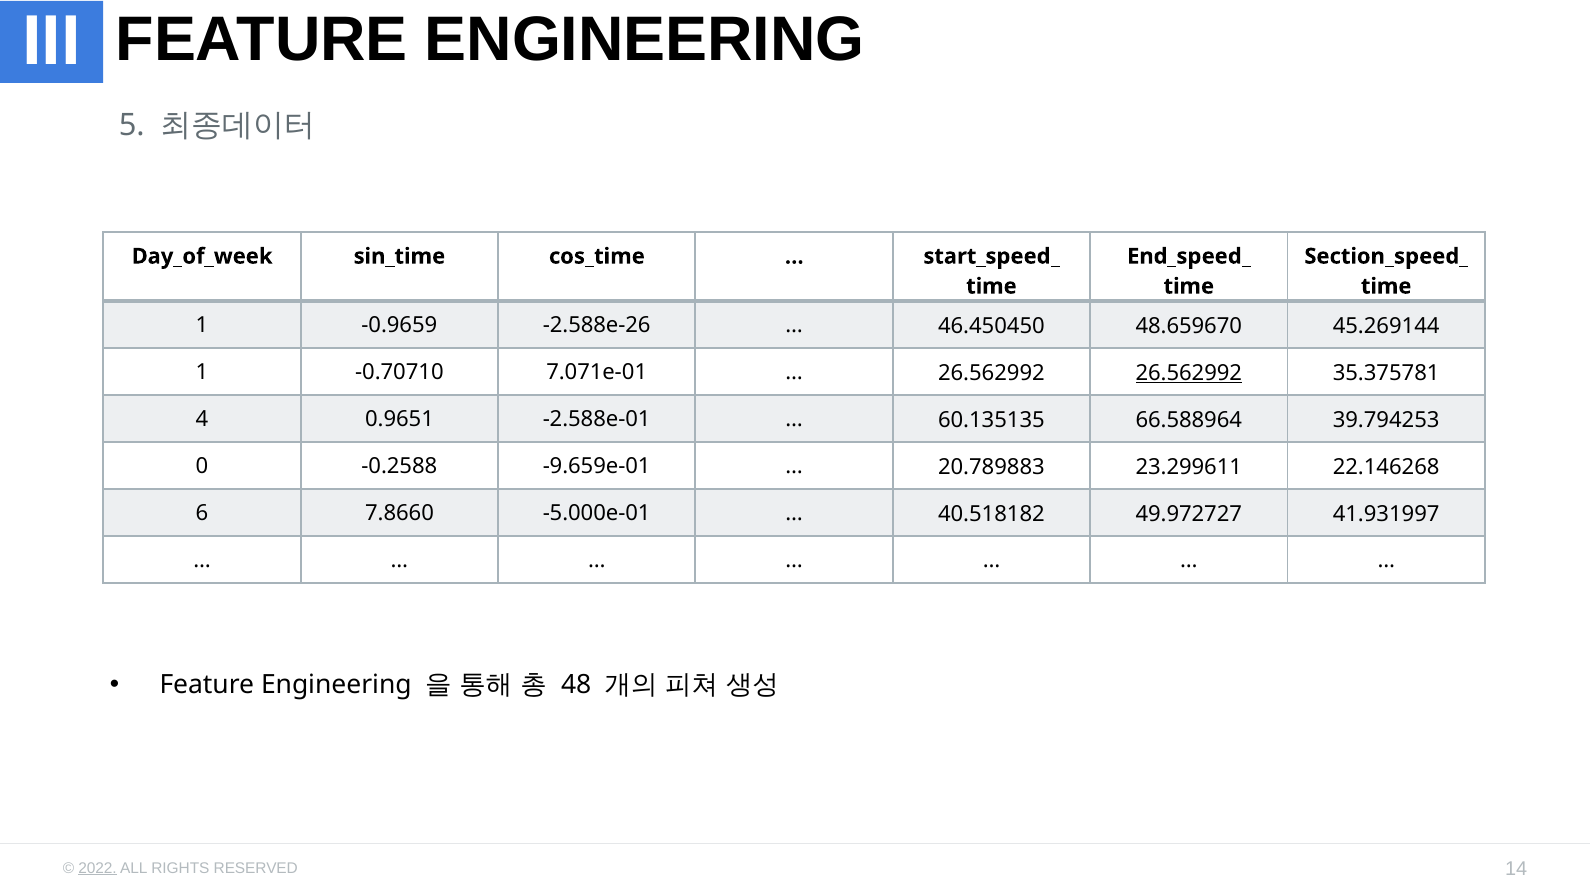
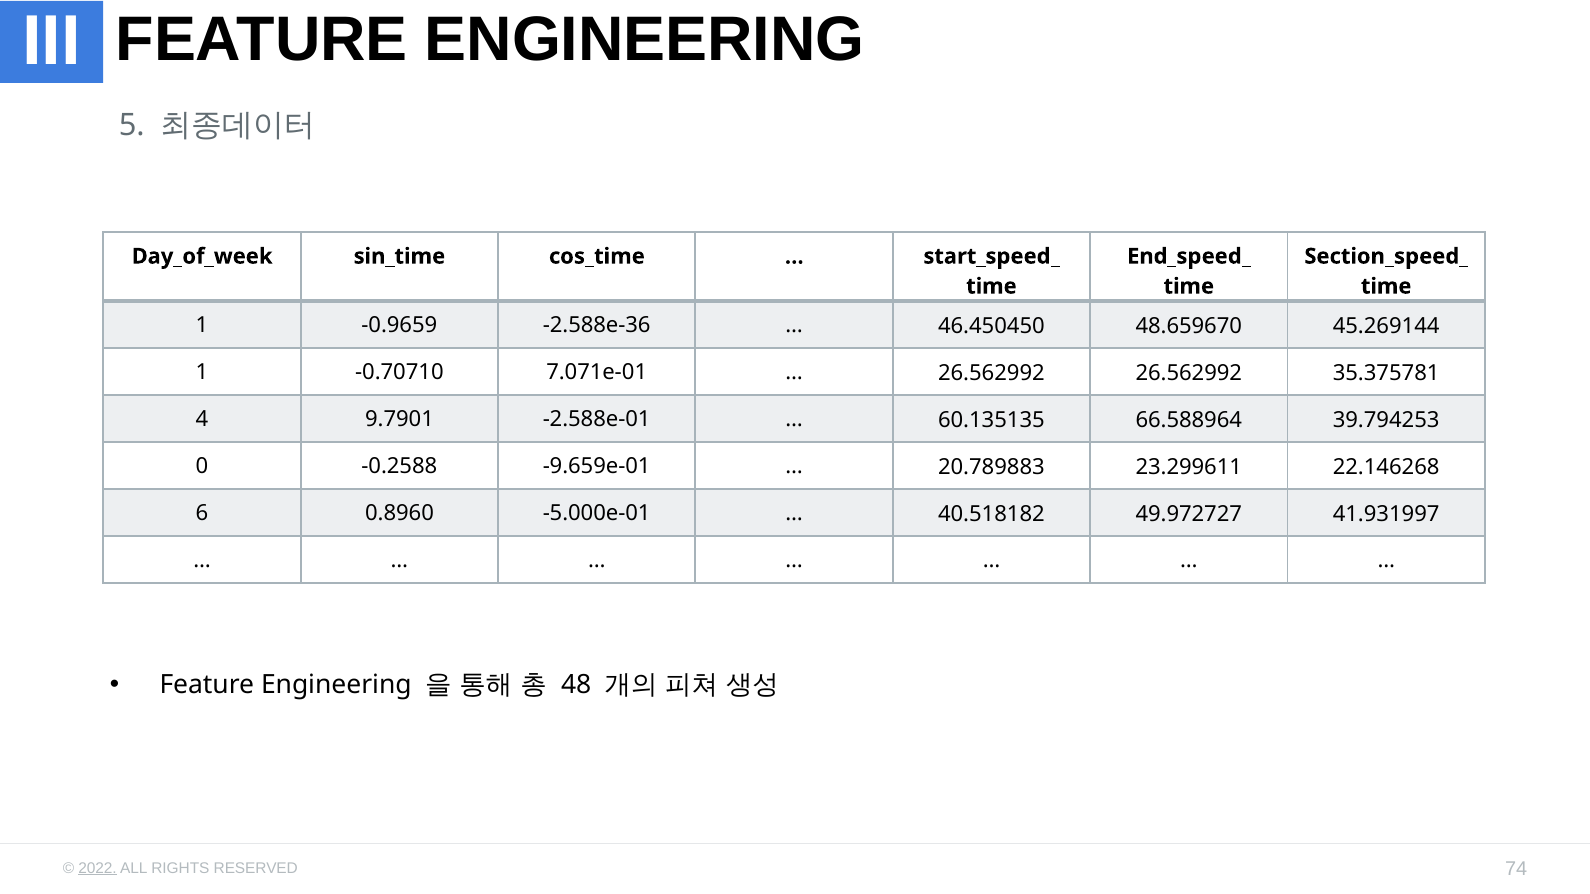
-2.588e-26: -2.588e-26 -> -2.588e-36 (597, 325)
26.562992 underline: present -> none (1189, 373)
0.9651: 0.9651 -> 9.7901 (399, 420)
7.8660: 7.8660 -> 0.8960 (399, 514)
14: 14 -> 74 (1516, 870)
